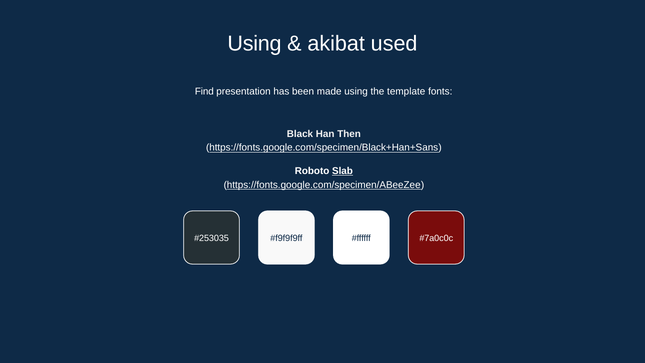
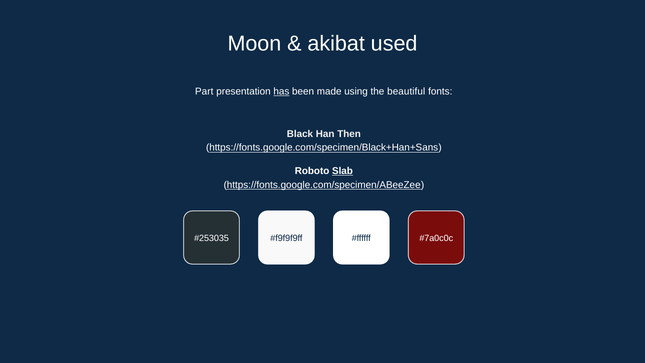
Using: Using -> Moon (254, 44)
Find: Find -> Part (204, 92)
has underline: none -> present (281, 92)
template: template -> beautiful (406, 92)
